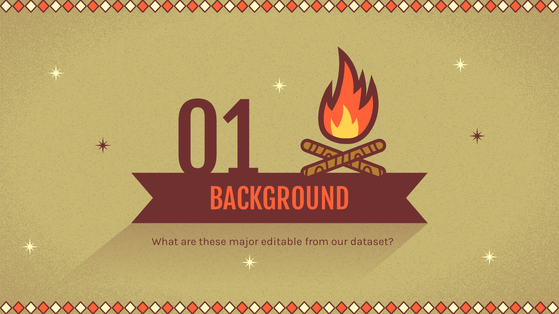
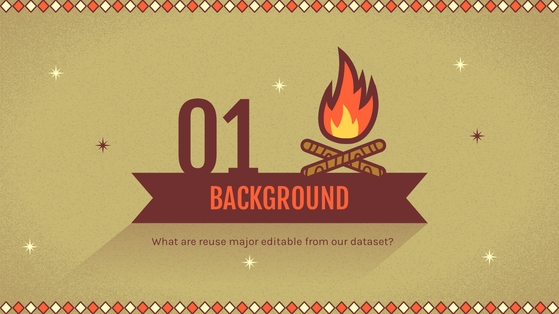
these: these -> reuse (213, 242)
